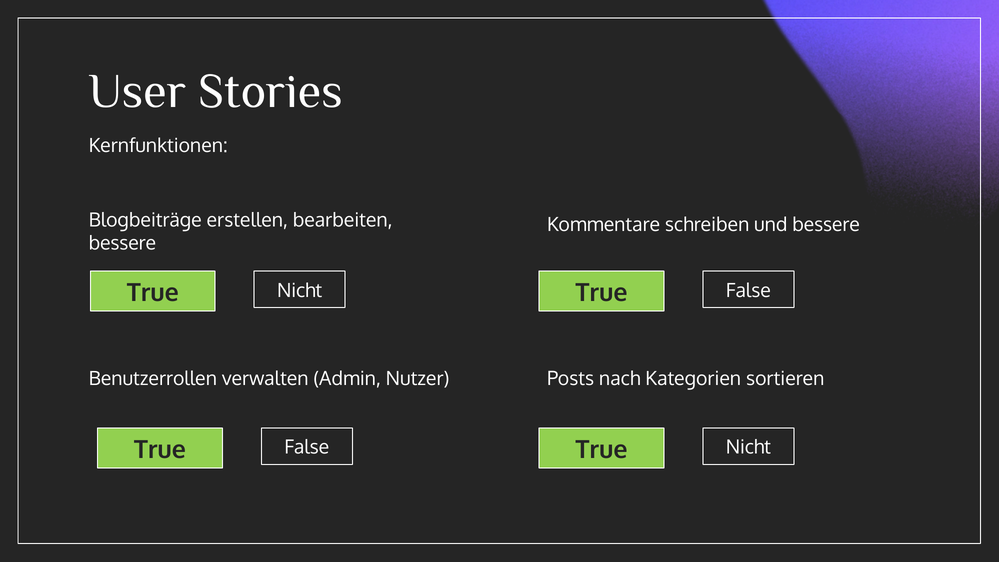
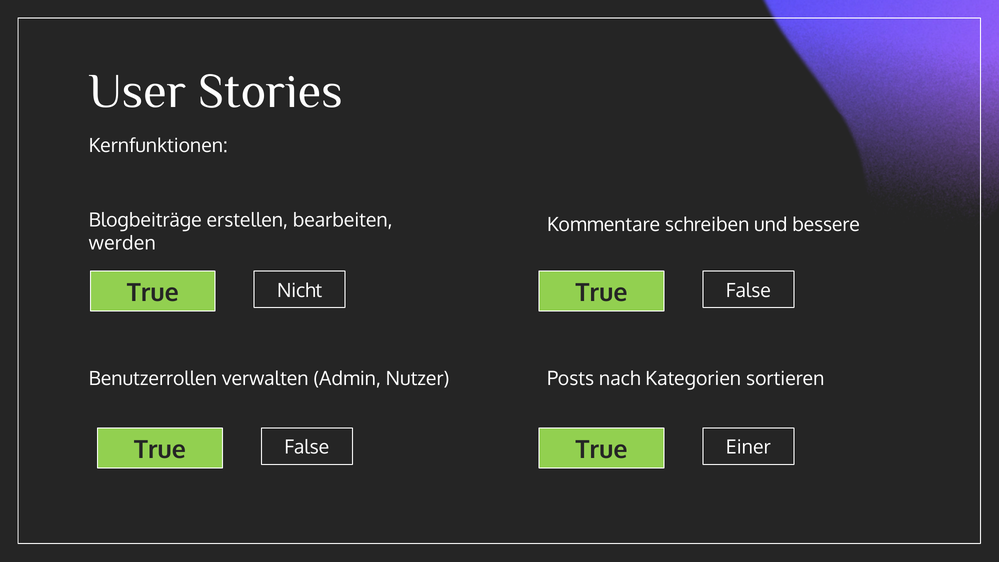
bessere: bessere -> werden (122, 243)
Nicht: Nicht -> Einer (748, 448)
